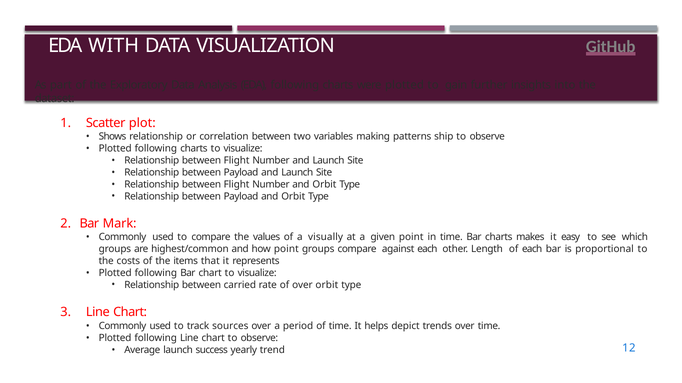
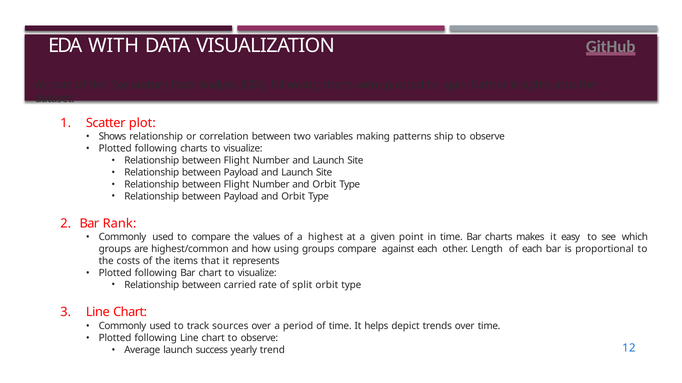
Mark: Mark -> Rank (119, 224)
visually: visually -> highest (326, 237)
how point: point -> using (286, 249)
of over: over -> split (302, 285)
